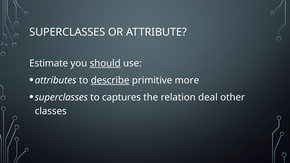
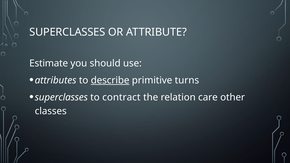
should underline: present -> none (105, 63)
more: more -> turns (187, 80)
captures: captures -> contract (121, 97)
deal: deal -> care (208, 97)
